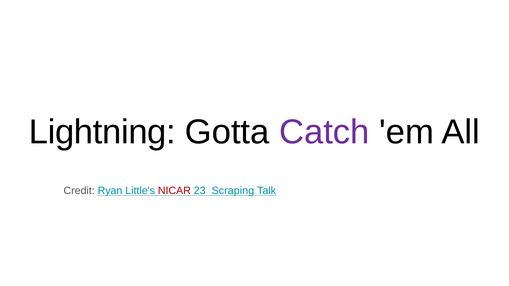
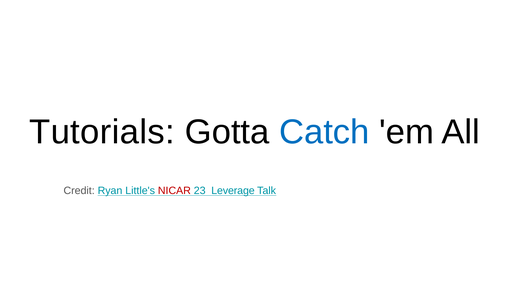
Lightning: Lightning -> Tutorials (102, 132)
Catch colour: purple -> blue (324, 132)
Scraping: Scraping -> Leverage (233, 191)
